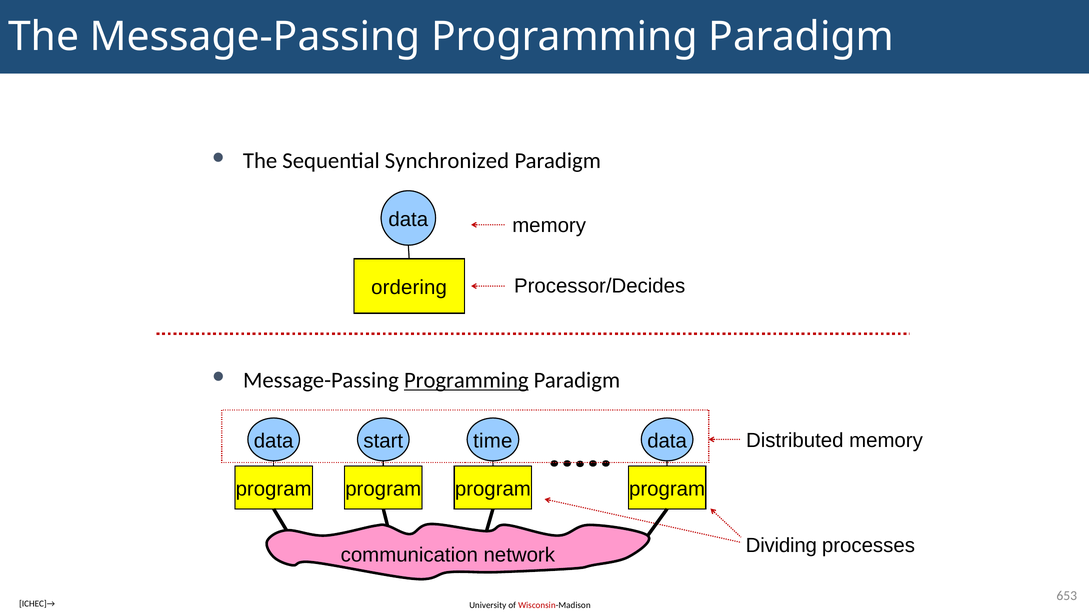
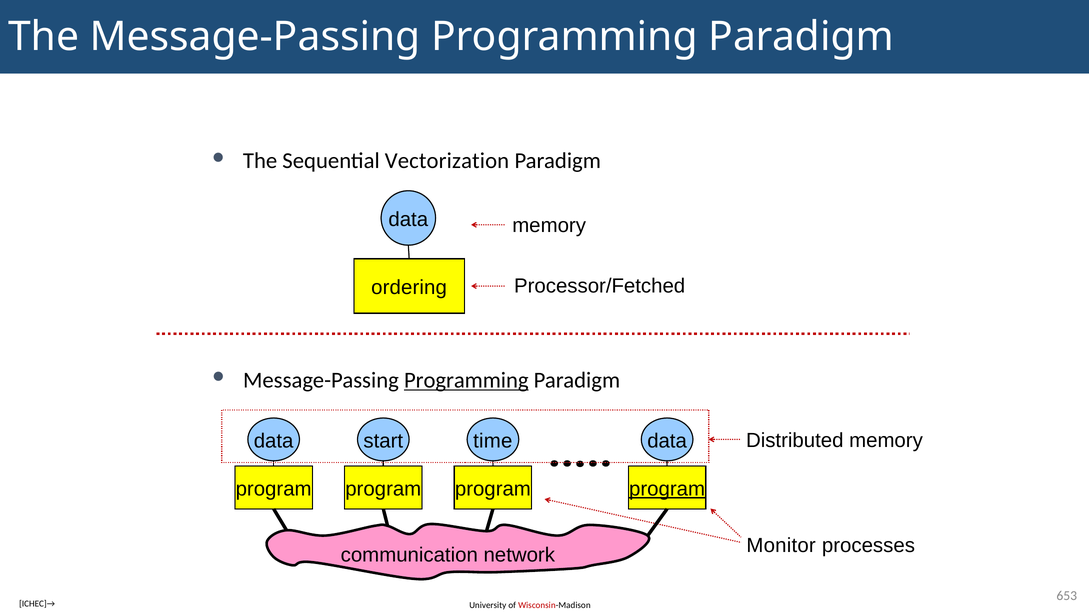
Synchronized: Synchronized -> Vectorization (447, 160)
Processor/Decides: Processor/Decides -> Processor/Fetched (600, 286)
program underline: none -> present (667, 489)
Dividing: Dividing -> Monitor (781, 545)
